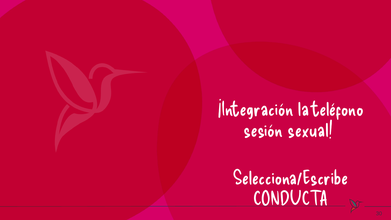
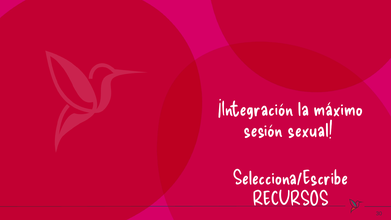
teléfono: teléfono -> máximo (338, 109)
CONDUCTA: CONDUCTA -> RECURSOS (291, 199)
